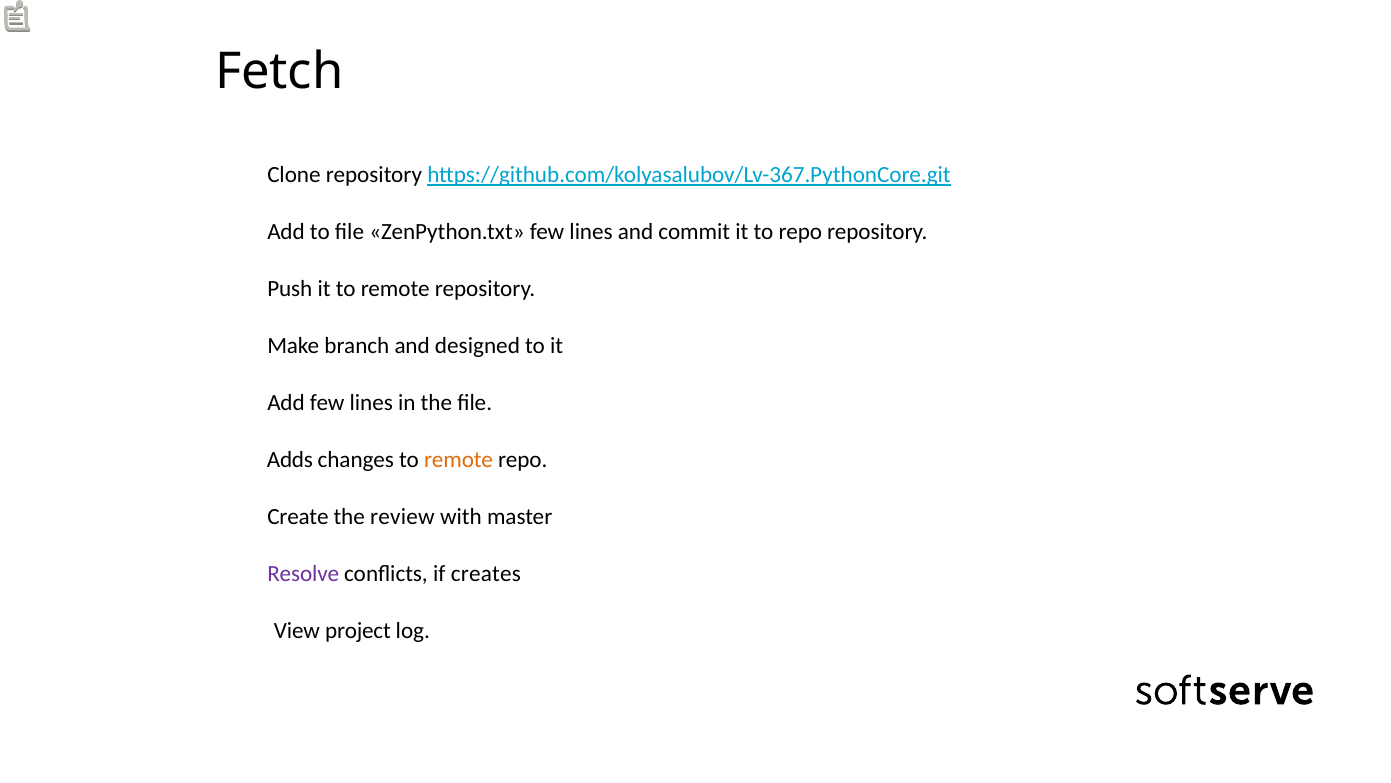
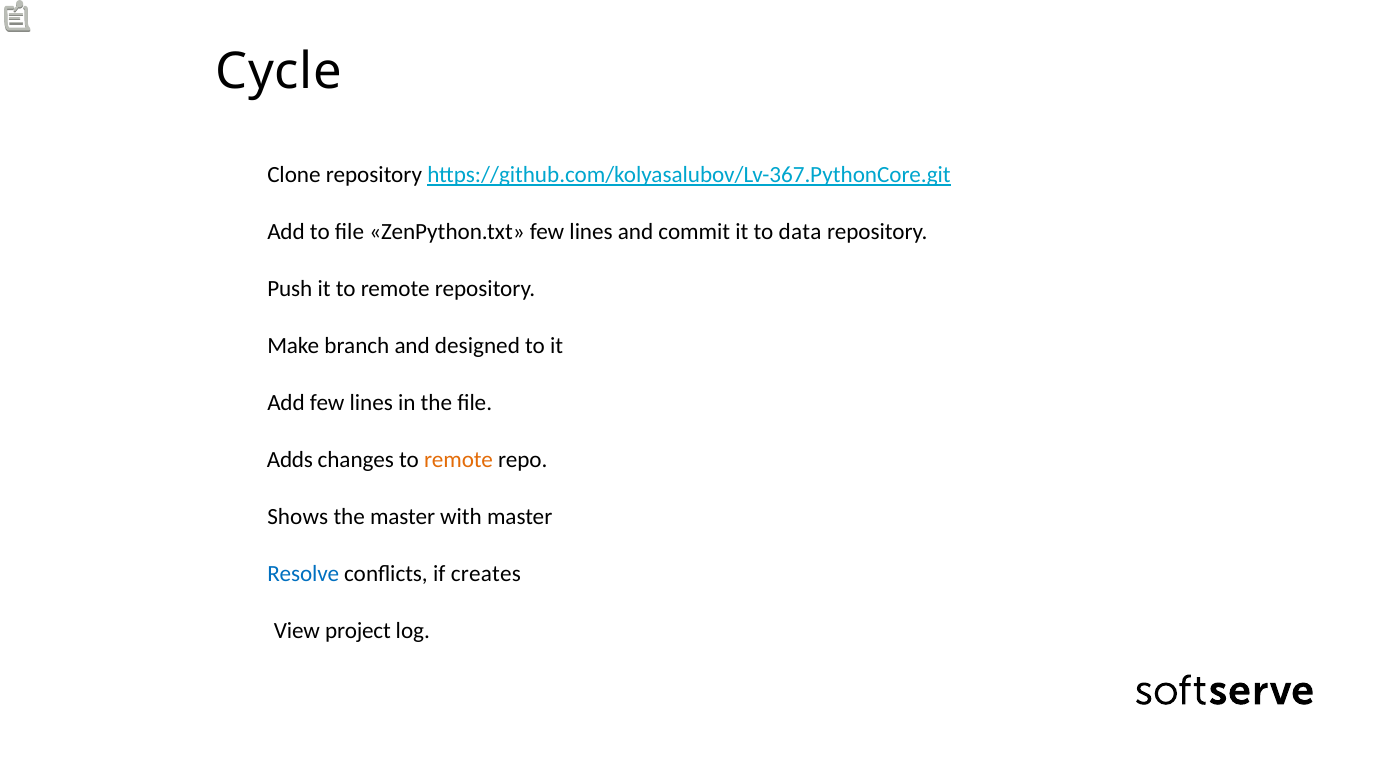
Fetch: Fetch -> Cycle (279, 72)
to repo: repo -> data (800, 231)
Create: Create -> Shows (298, 517)
the review: review -> master (403, 517)
Resolve colour: purple -> blue (303, 574)
